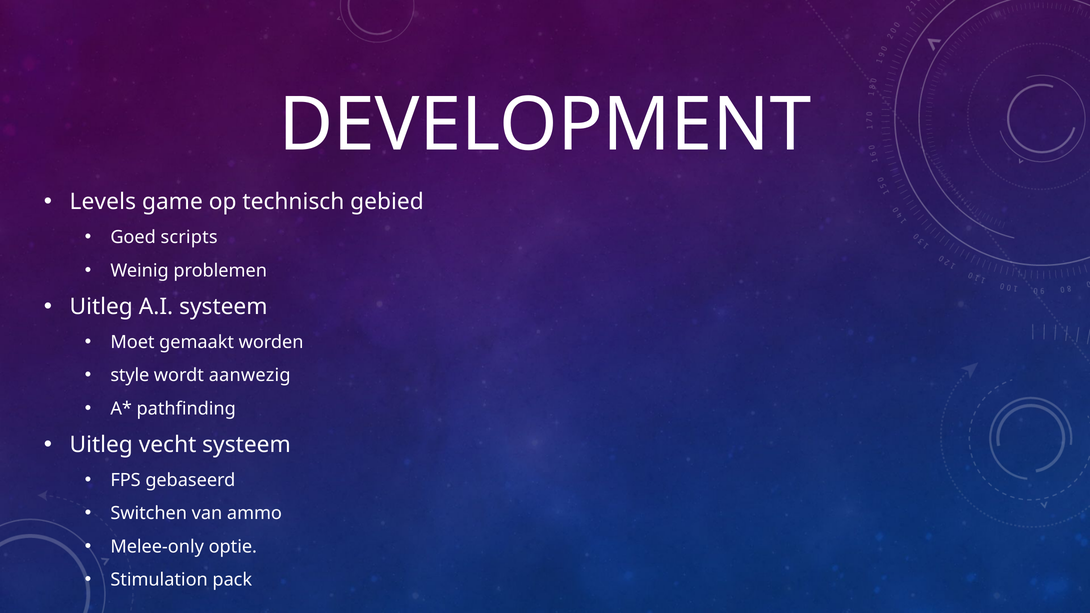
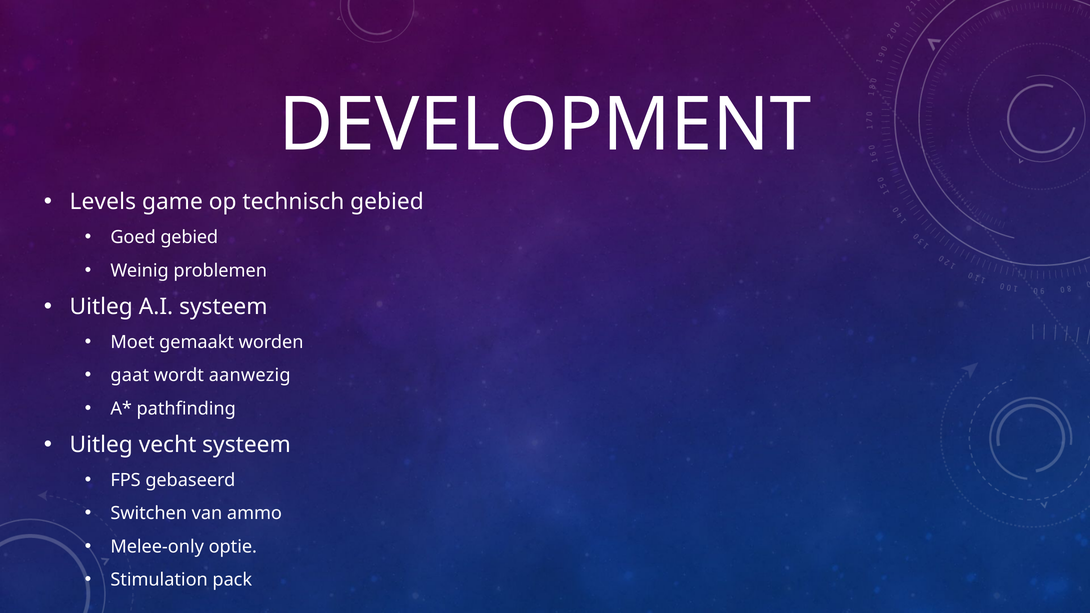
Goed scripts: scripts -> gebied (189, 238)
style: style -> gaat (130, 376)
